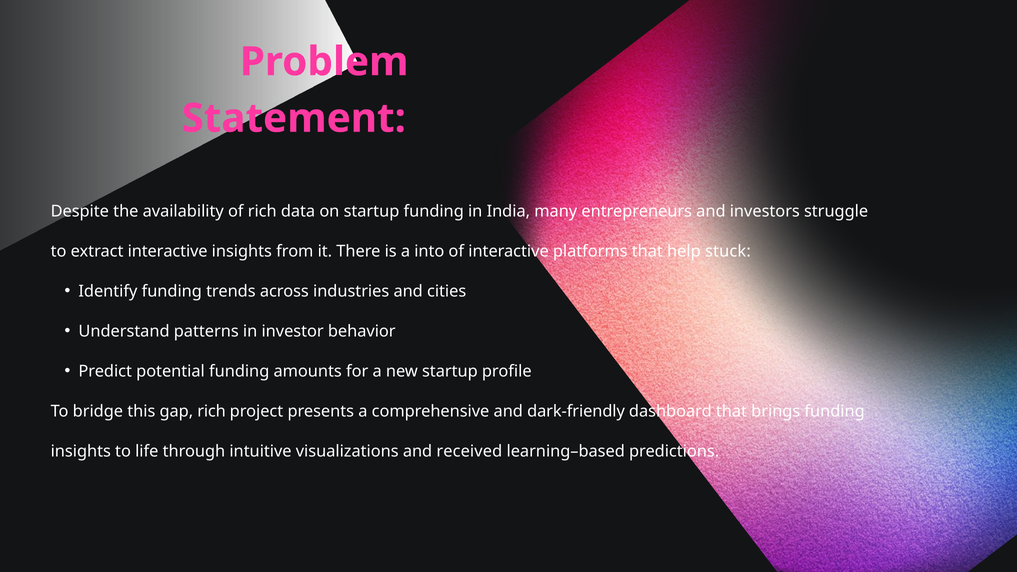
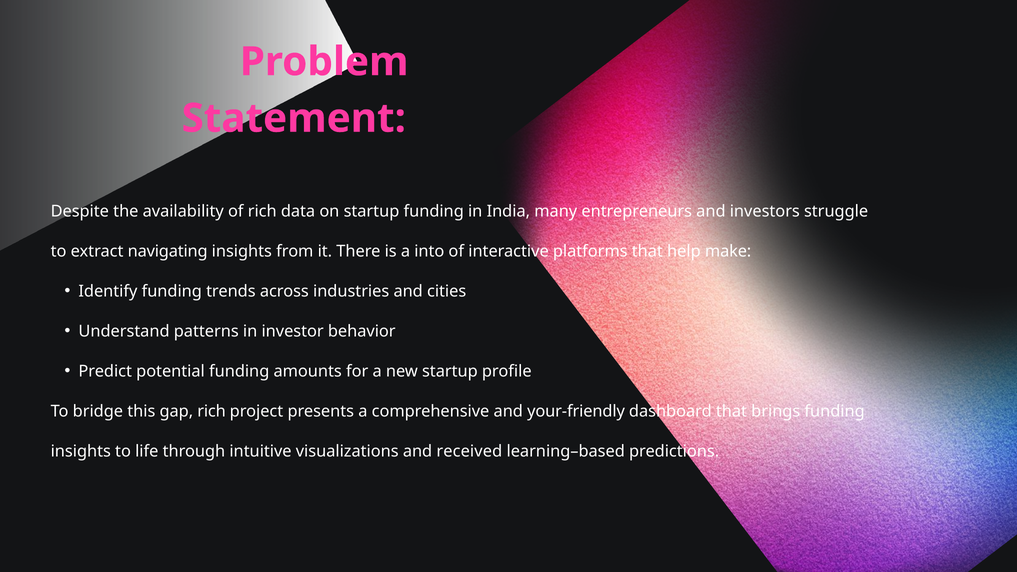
extract interactive: interactive -> navigating (168, 251)
stuck: stuck -> make (728, 251)
dark-friendly: dark-friendly -> your-friendly (576, 411)
